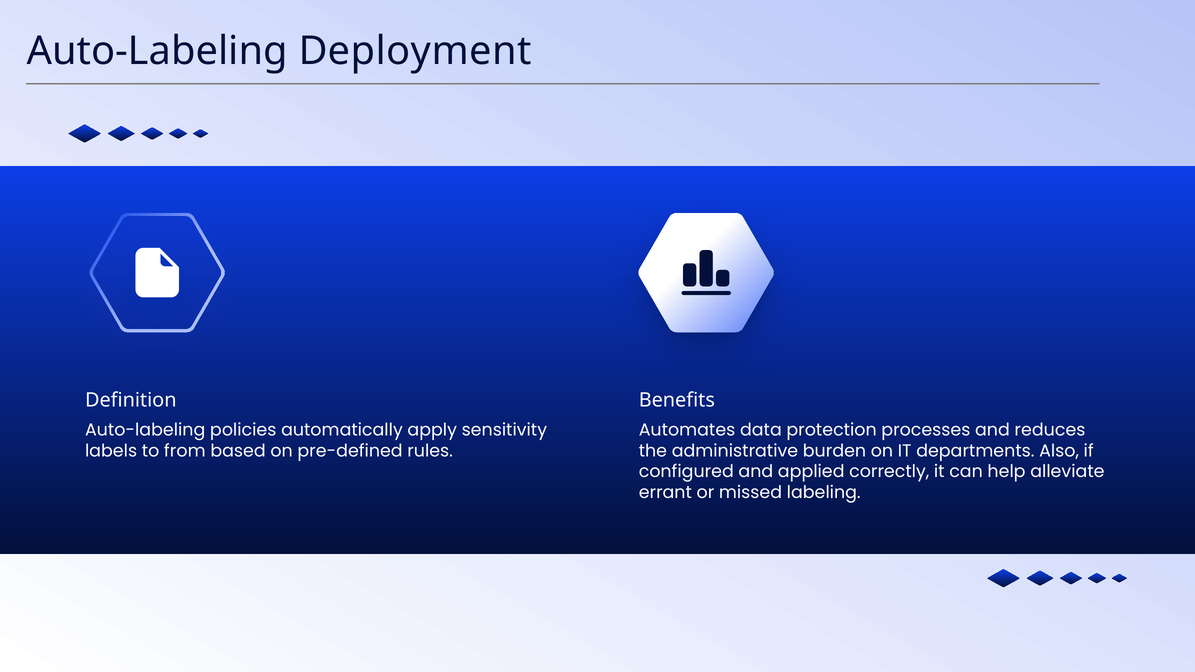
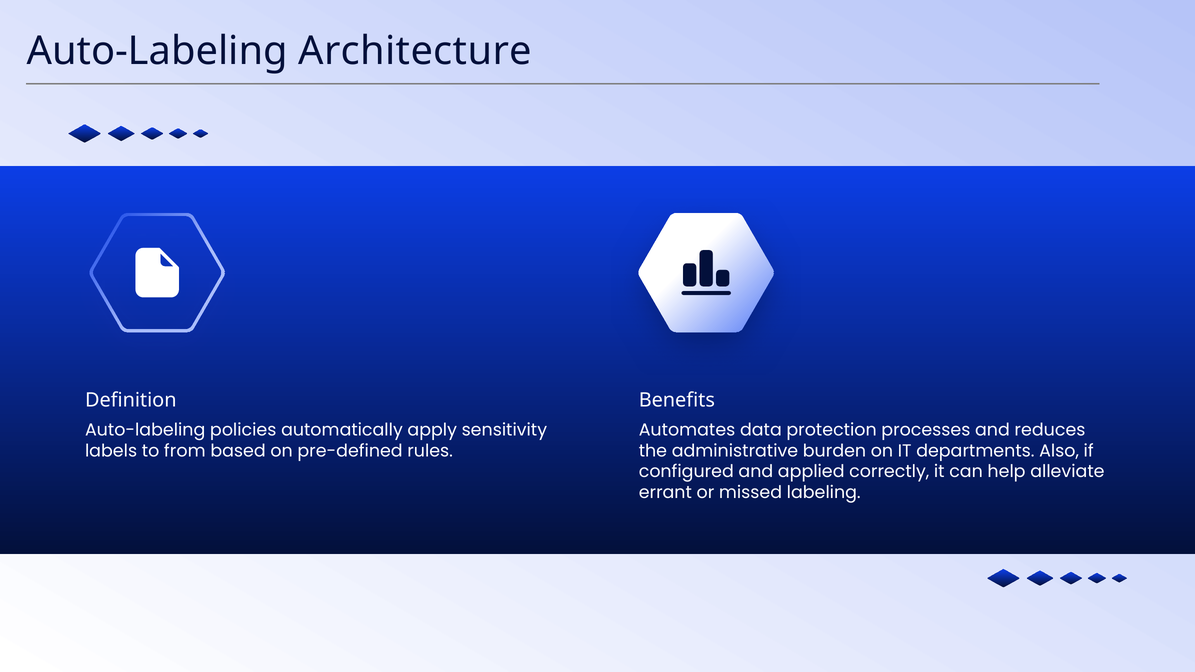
Deployment: Deployment -> Architecture (415, 51)
